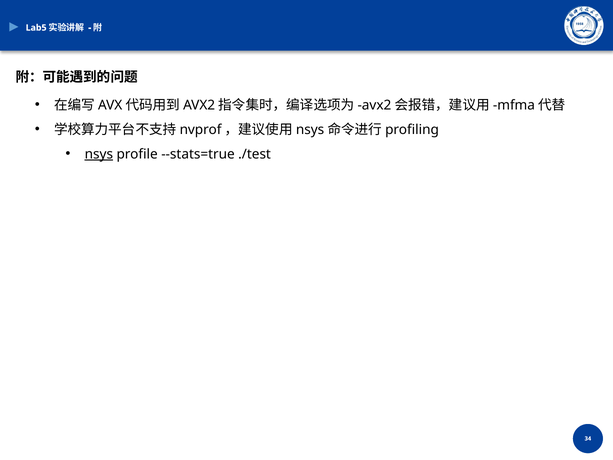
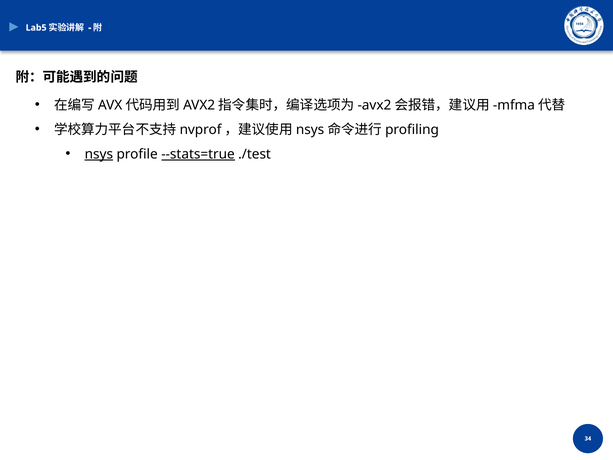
--stats=true underline: none -> present (198, 154)
